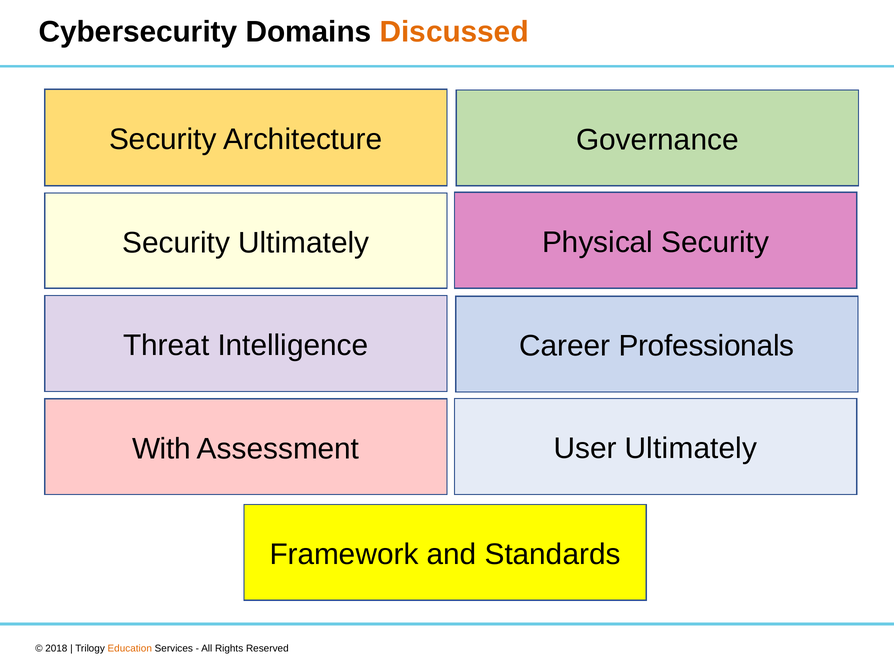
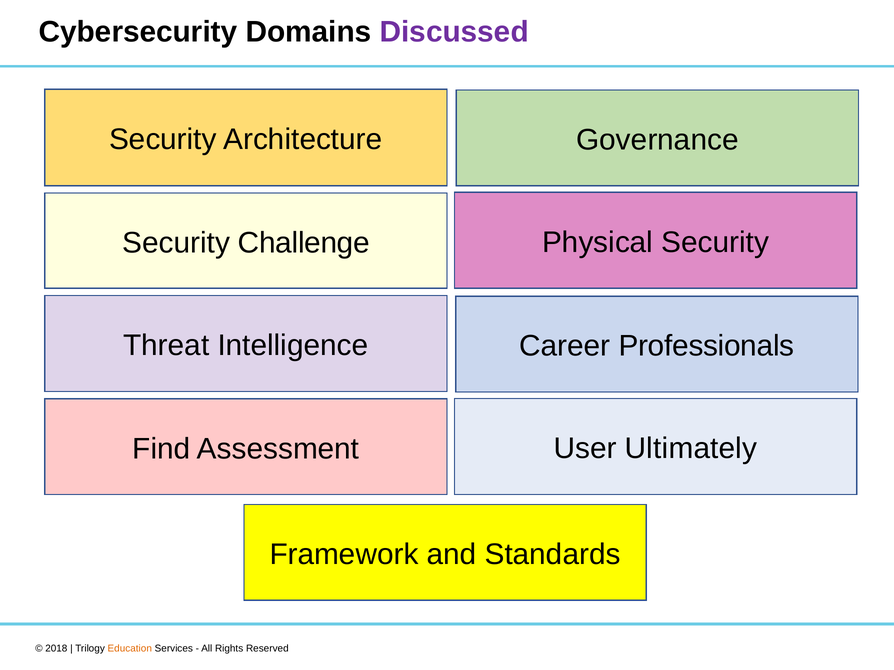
Discussed colour: orange -> purple (454, 32)
Security Ultimately: Ultimately -> Challenge (304, 243)
With: With -> Find (161, 449)
